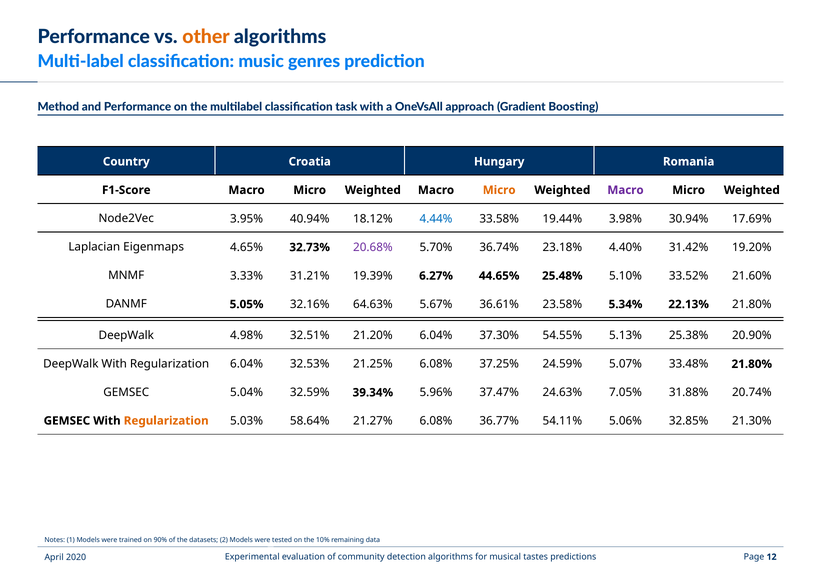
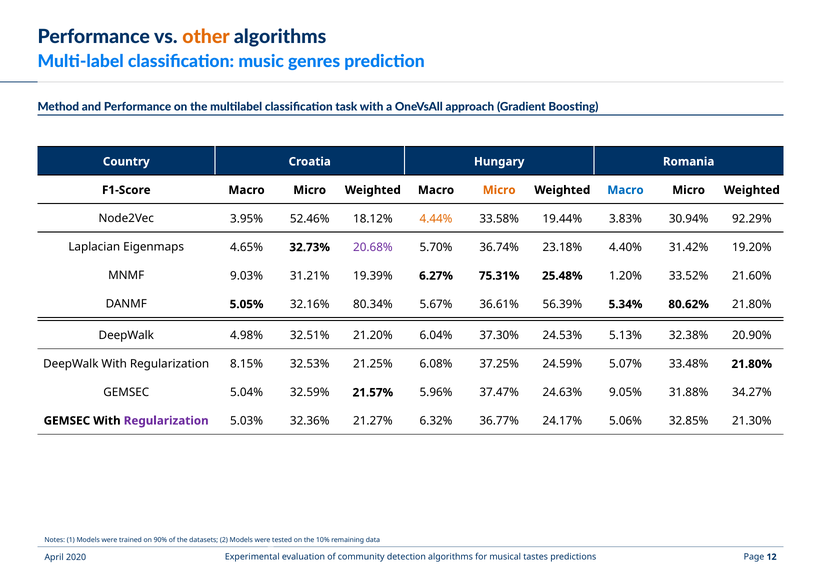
Macro colour: purple -> blue (625, 190)
40.94%: 40.94% -> 52.46% (310, 219)
4.44% colour: blue -> orange (436, 219)
3.98%: 3.98% -> 3.83% (625, 219)
17.69%: 17.69% -> 92.29% (752, 219)
3.33%: 3.33% -> 9.03% (247, 276)
44.65%: 44.65% -> 75.31% (499, 276)
5.10%: 5.10% -> 1.20% (625, 276)
64.63%: 64.63% -> 80.34% (373, 304)
23.58%: 23.58% -> 56.39% (562, 304)
22.13%: 22.13% -> 80.62% (689, 304)
54.55%: 54.55% -> 24.53% (562, 336)
25.38%: 25.38% -> 32.38% (689, 336)
Regularization 6.04%: 6.04% -> 8.15% (247, 364)
39.34%: 39.34% -> 21.57% (373, 392)
7.05%: 7.05% -> 9.05% (625, 392)
20.74%: 20.74% -> 34.27% (752, 392)
Regularization colour: orange -> purple (166, 421)
58.64%: 58.64% -> 32.36% (310, 421)
21.27% 6.08%: 6.08% -> 6.32% (436, 421)
54.11%: 54.11% -> 24.17% (562, 421)
